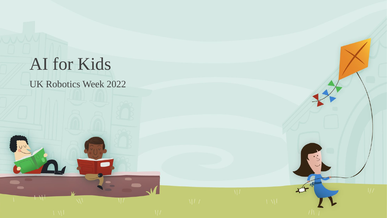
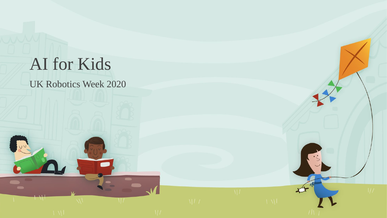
2022: 2022 -> 2020 (116, 84)
